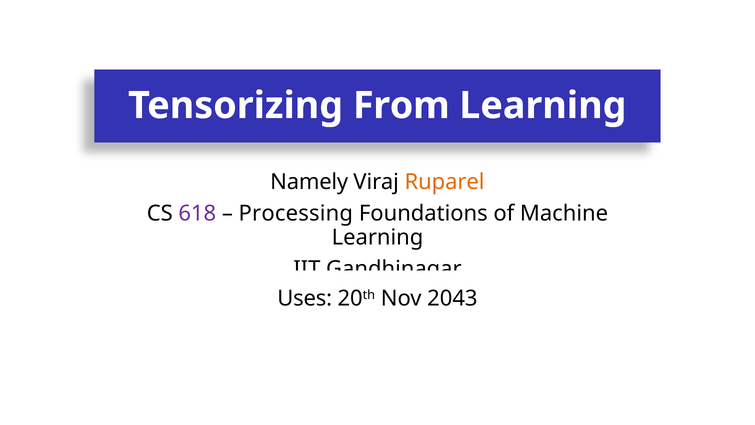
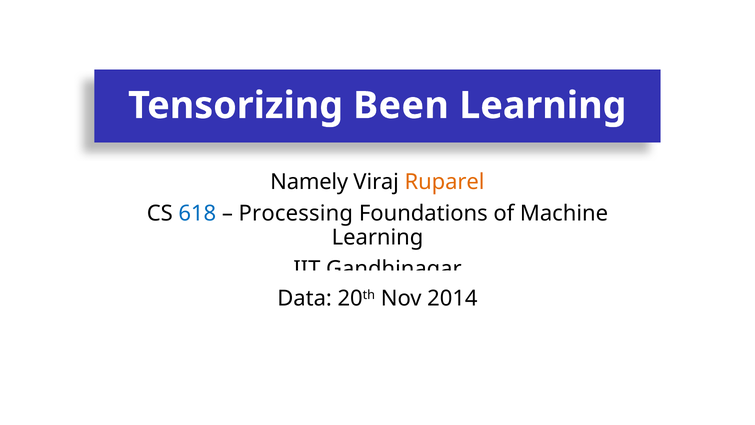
From: From -> Been (401, 106)
618 colour: purple -> blue (197, 213)
Uses: Uses -> Data (305, 298)
2043: 2043 -> 2014 (452, 298)
